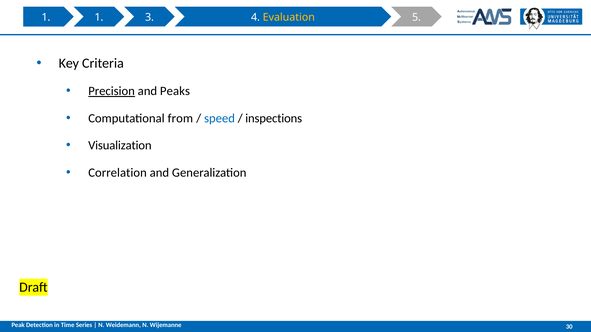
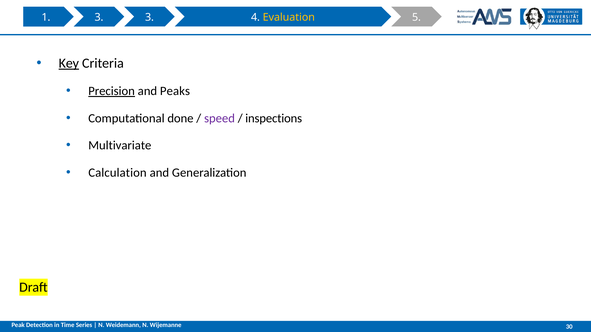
1 1: 1 -> 3 (99, 17)
Key underline: none -> present (69, 63)
from: from -> done (180, 118)
speed colour: blue -> purple (219, 118)
Visualization: Visualization -> Multivariate (120, 146)
Correlation: Correlation -> Calculation (117, 173)
